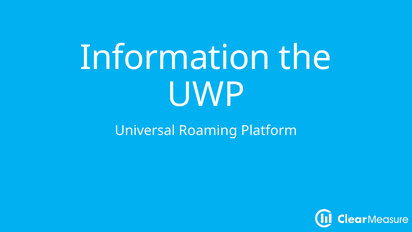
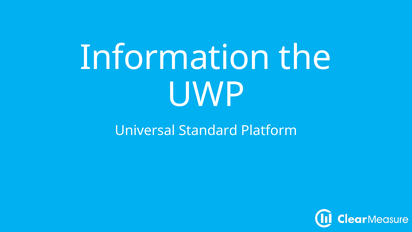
Roaming: Roaming -> Standard (208, 131)
